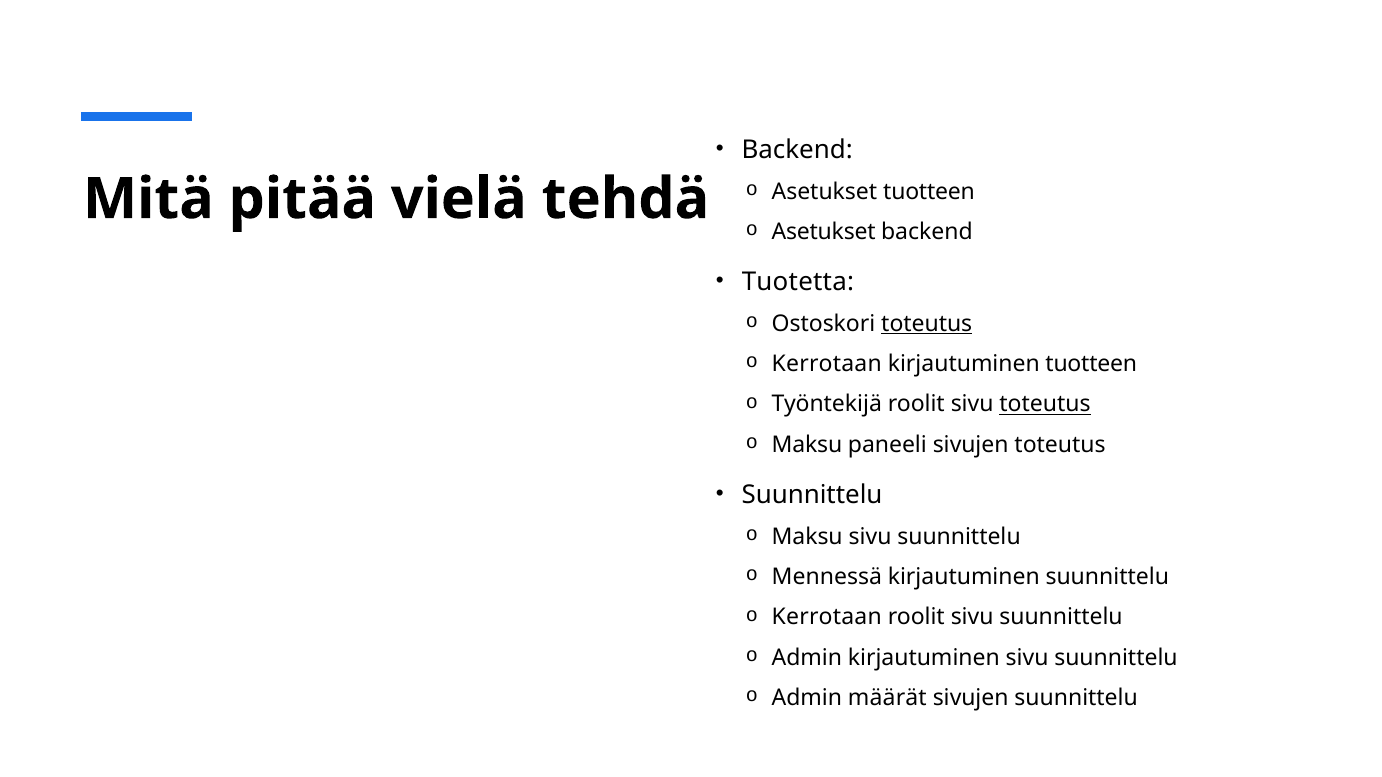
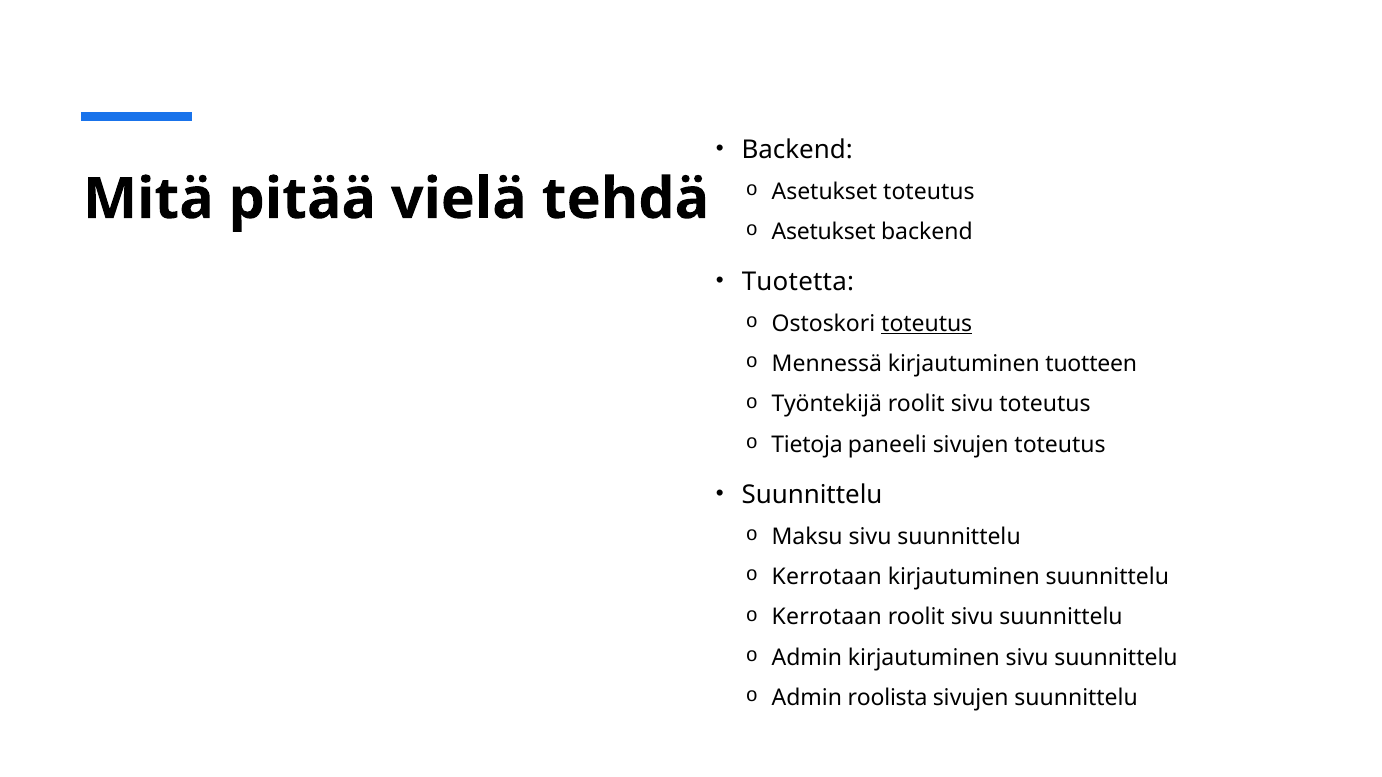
Asetukset tuotteen: tuotteen -> toteutus (929, 192)
Kerrotaan: Kerrotaan -> Mennessä (827, 364)
toteutus underline: present -> none (1045, 405)
Maksu: Maksu -> Tietoja (807, 445)
Mennessä: Mennessä -> Kerrotaan (827, 577)
määrät: määrät -> roolista (888, 698)
